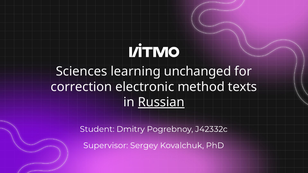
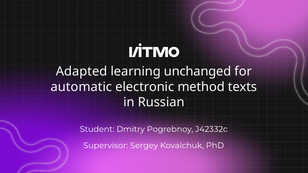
Sciences: Sciences -> Adapted (82, 72)
correction: correction -> automatic (81, 87)
Russian underline: present -> none (161, 102)
